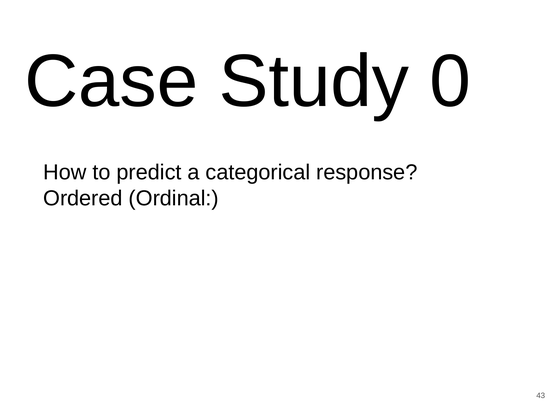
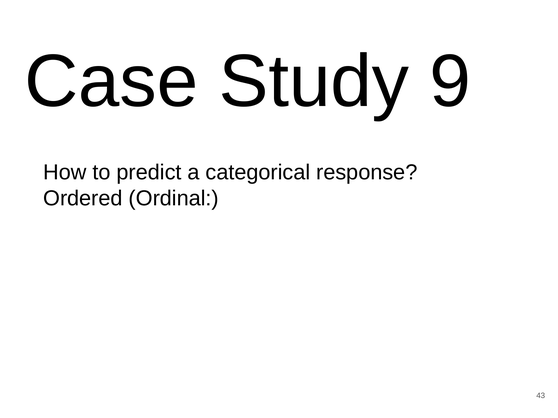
0: 0 -> 9 (450, 82)
